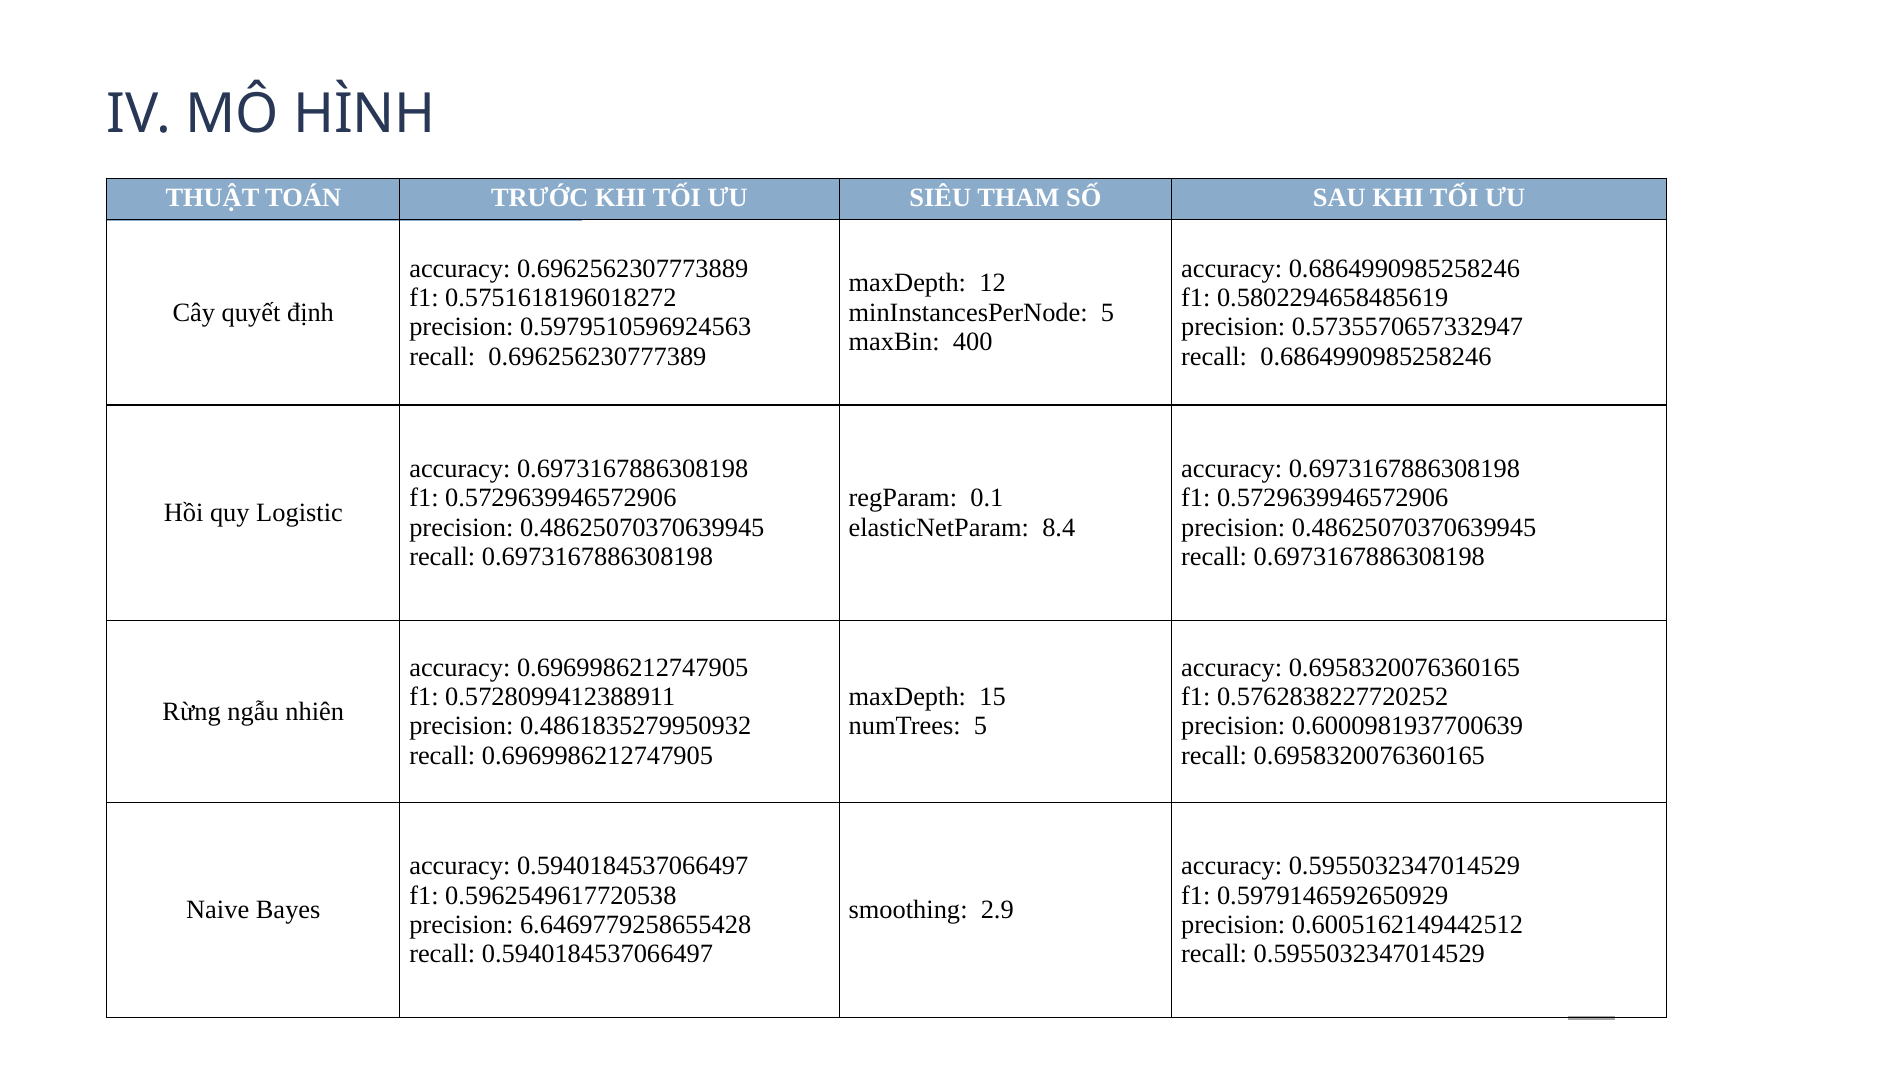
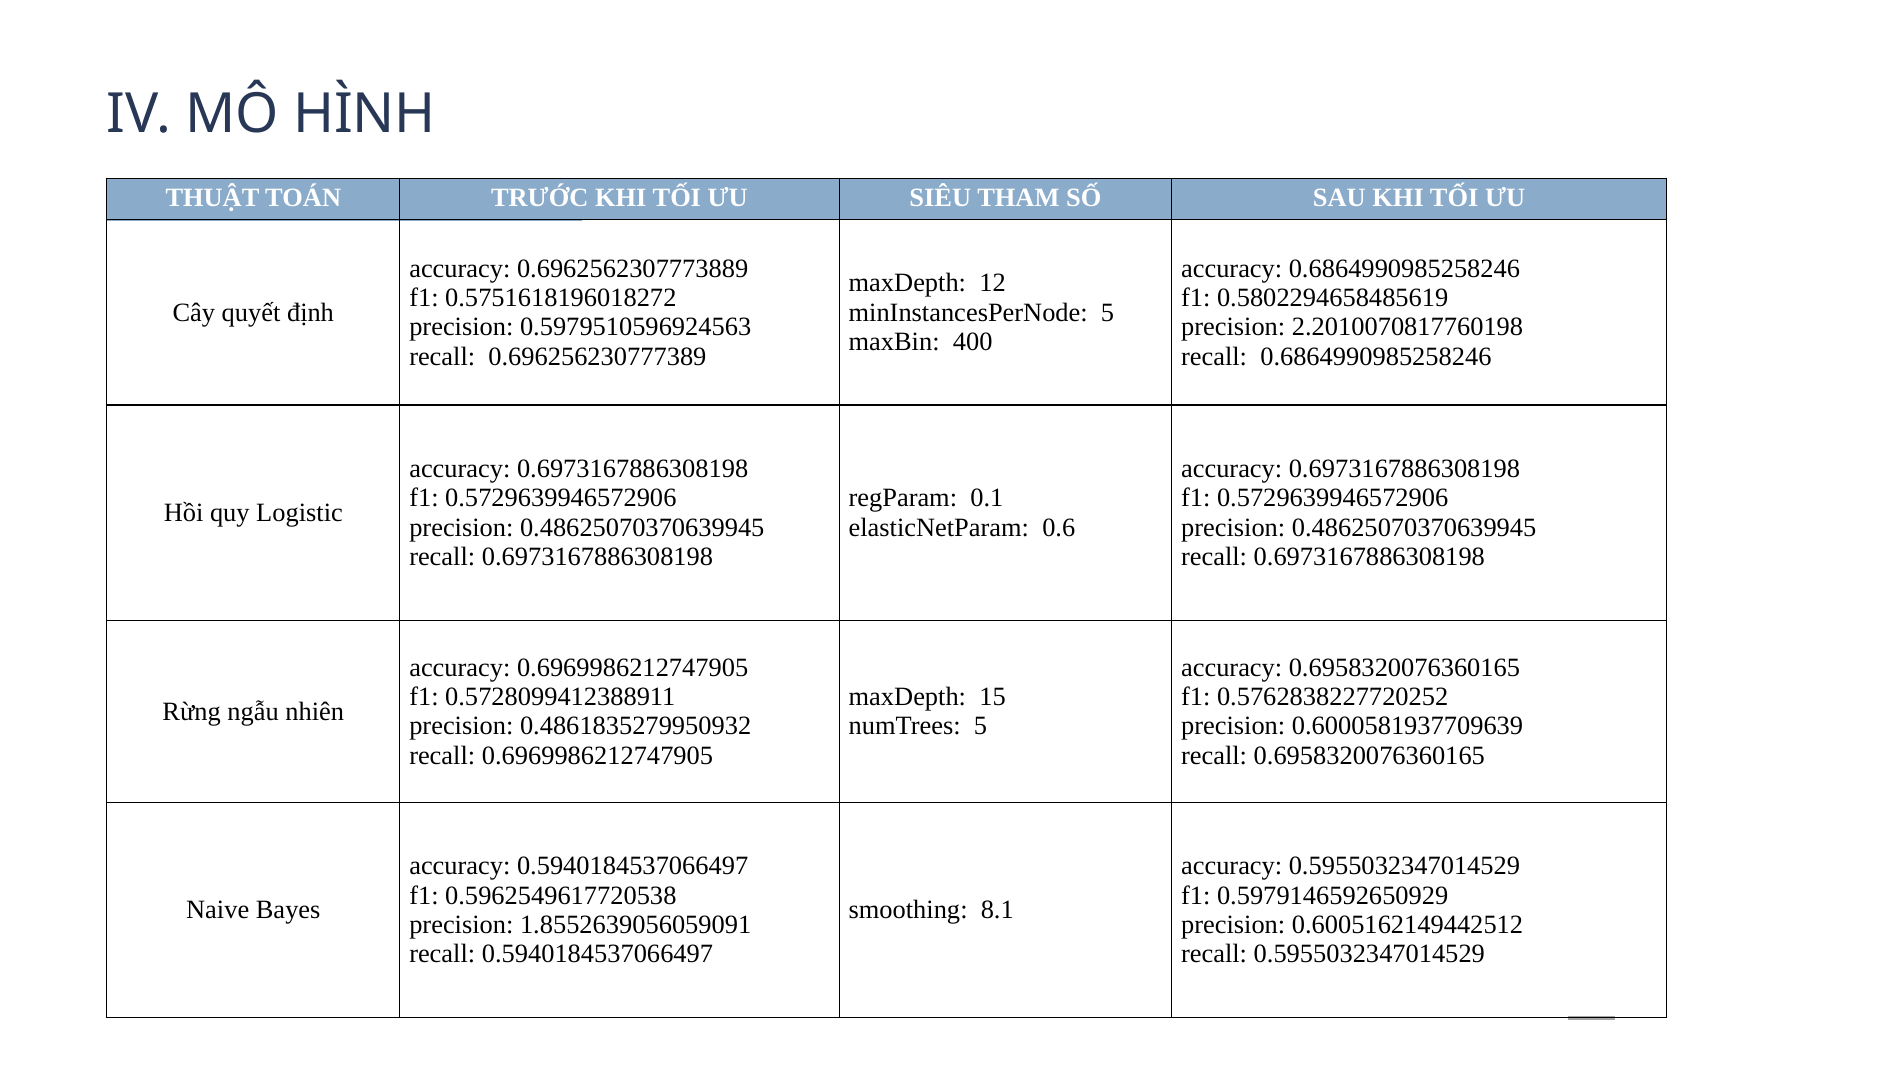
0.5735570657332947: 0.5735570657332947 -> 2.2010070817760198 (1408, 327)
8.4: 8.4 -> 0.6 (1059, 527)
0.6000981937700639: 0.6000981937700639 -> 0.6000581937709639 (1408, 726)
2.9: 2.9 -> 8.1 (997, 910)
6.6469779258655428: 6.6469779258655428 -> 1.8552639056059091 (636, 925)
